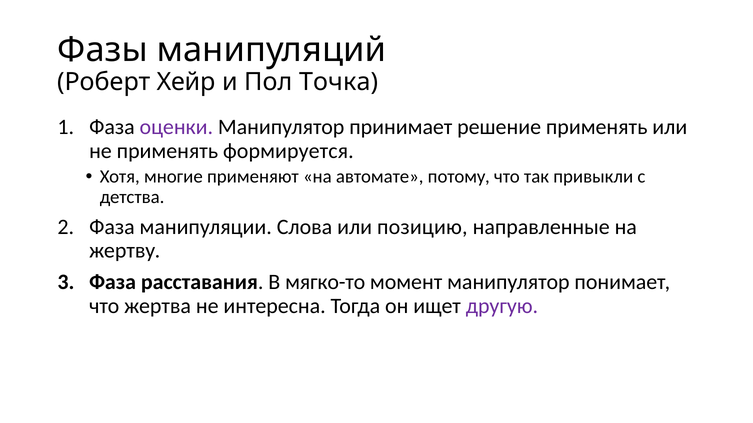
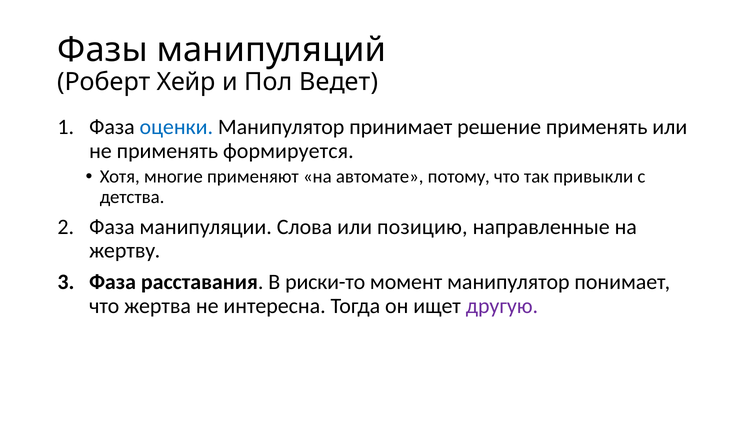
Точка: Точка -> Ведет (339, 82)
оценки colour: purple -> blue (176, 127)
мягко-то: мягко-то -> риски-то (325, 282)
